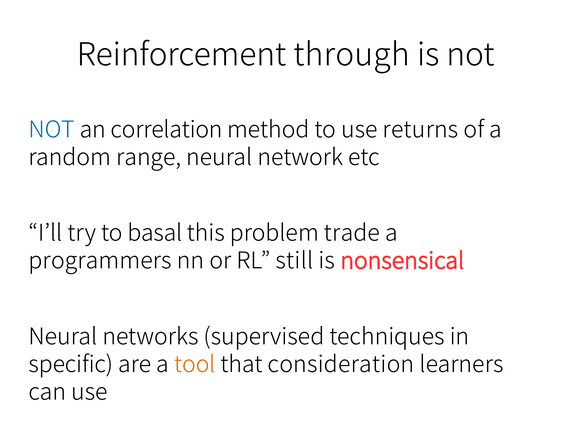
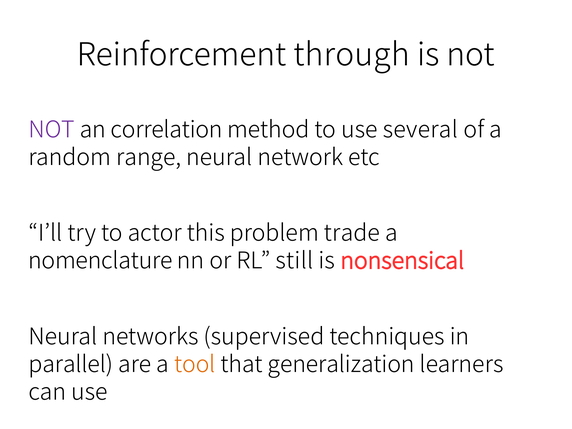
NOT colour: blue -> purple (52, 130)
returns: returns -> several (420, 130)
basal: basal -> actor (155, 233)
programmers: programmers -> nomenclature (100, 261)
specific: specific -> parallel (71, 364)
consideration: consideration -> generalization (341, 364)
